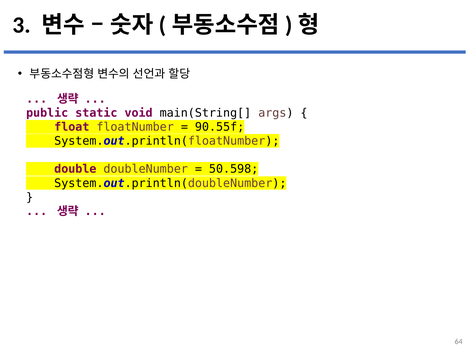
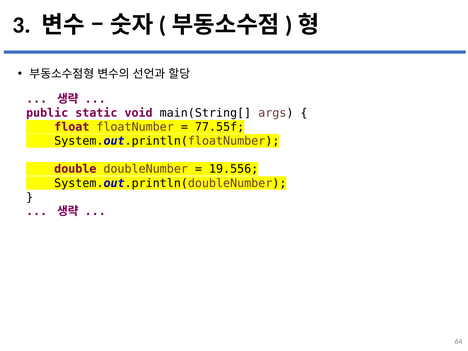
90.55f: 90.55f -> 77.55f (220, 127)
50.598: 50.598 -> 19.556 (234, 169)
